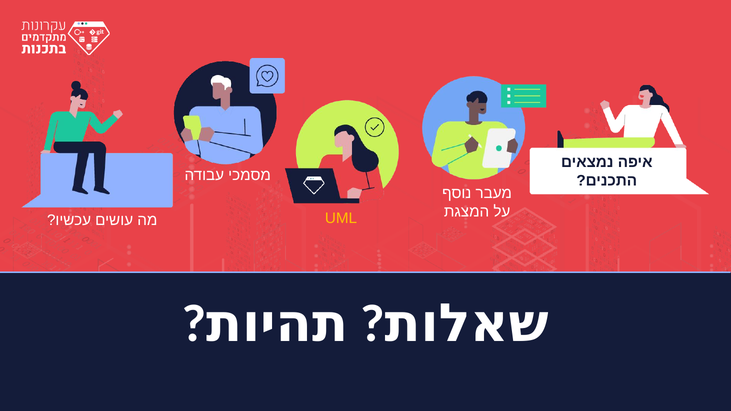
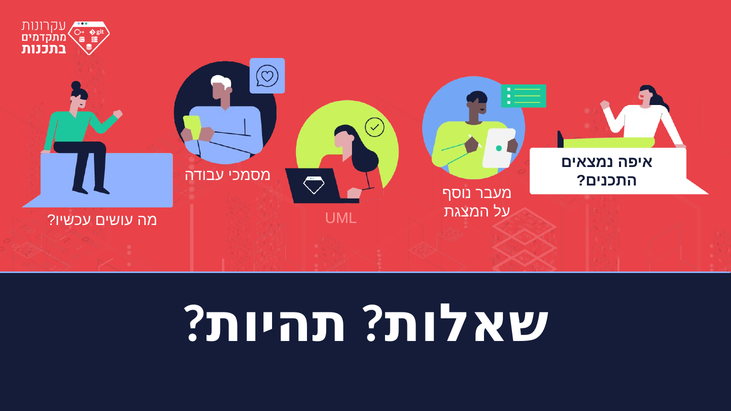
UML colour: yellow -> pink (341, 218)
